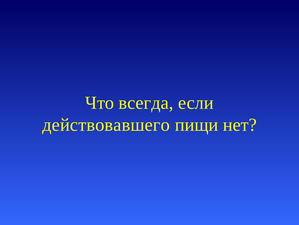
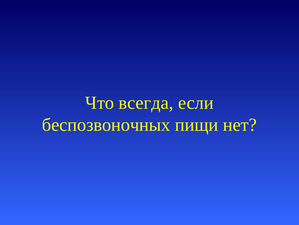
действовавшего: действовавшего -> беспозвоночных (106, 124)
